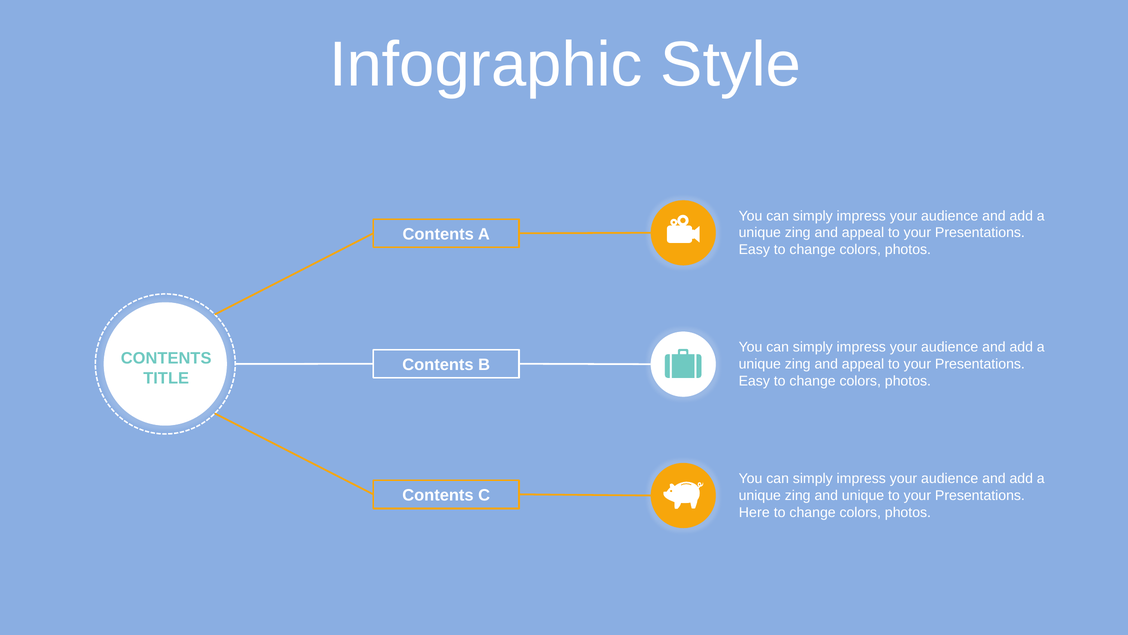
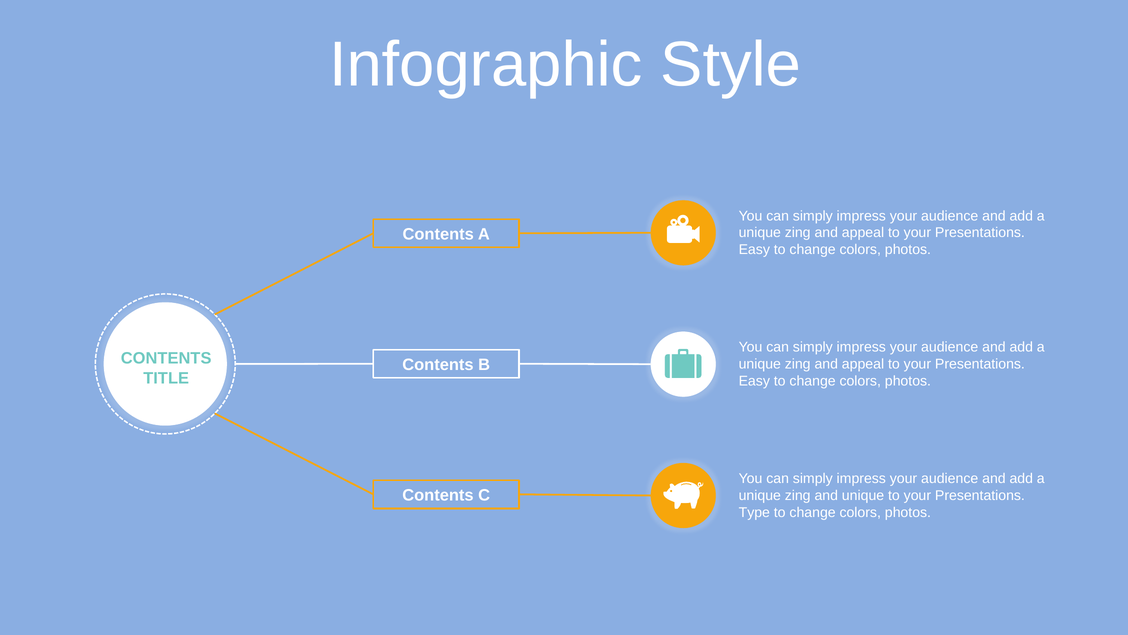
Here: Here -> Type (754, 512)
